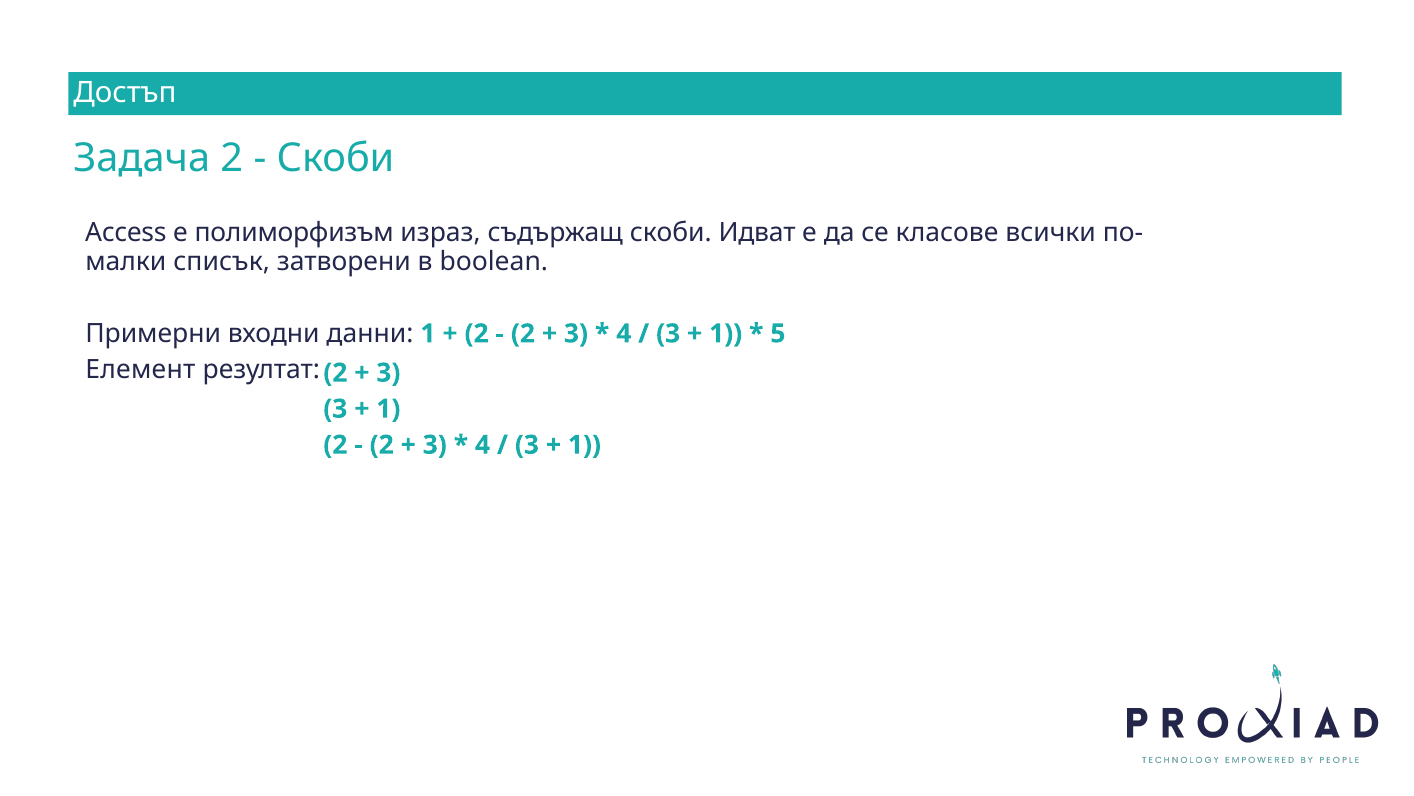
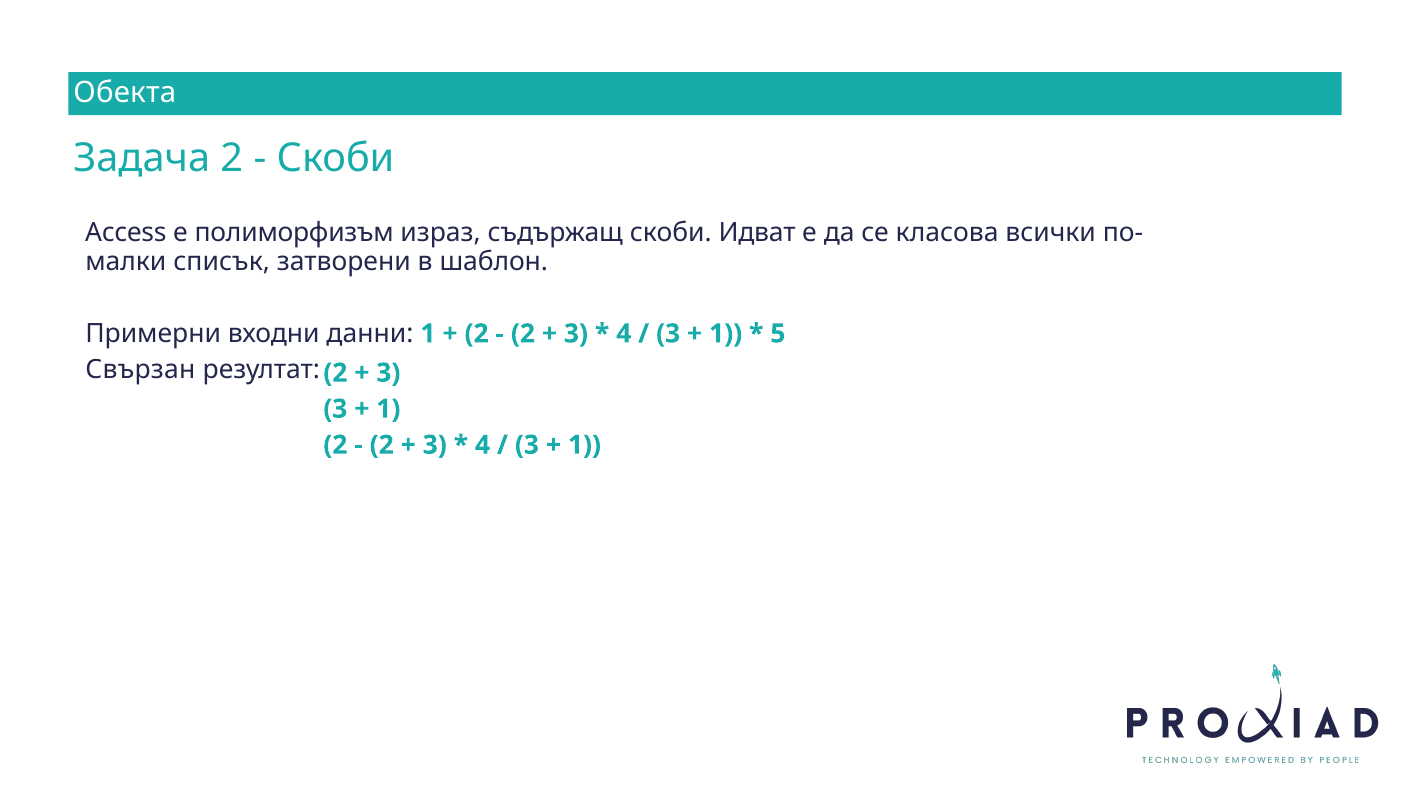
Достъп: Достъп -> Обекта (125, 93)
класове: класове -> класова (947, 233)
boolean: boolean -> шаблон (494, 261)
Елемент: Елемент -> Свързан (140, 369)
